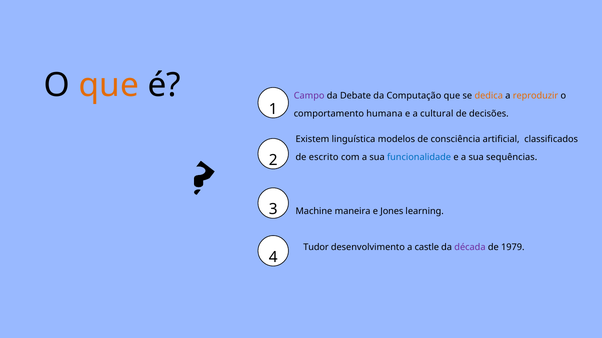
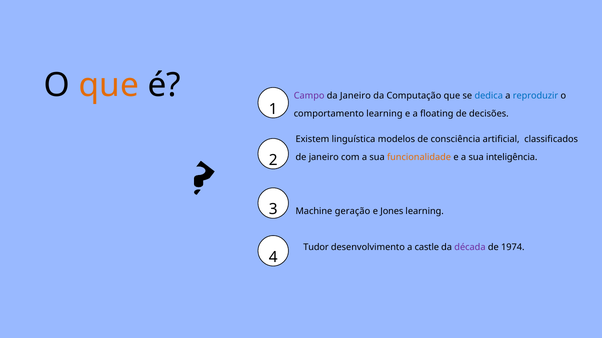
da Debate: Debate -> Janeiro (355, 96)
dedica colour: orange -> blue (489, 96)
reproduzir colour: orange -> blue (536, 96)
comportamento humana: humana -> learning (384, 114)
cultural: cultural -> floating (437, 114)
de escrito: escrito -> janeiro (324, 158)
funcionalidade colour: blue -> orange (419, 158)
sequências: sequências -> inteligência (512, 158)
maneira: maneira -> geração (353, 212)
1979: 1979 -> 1974 (513, 248)
